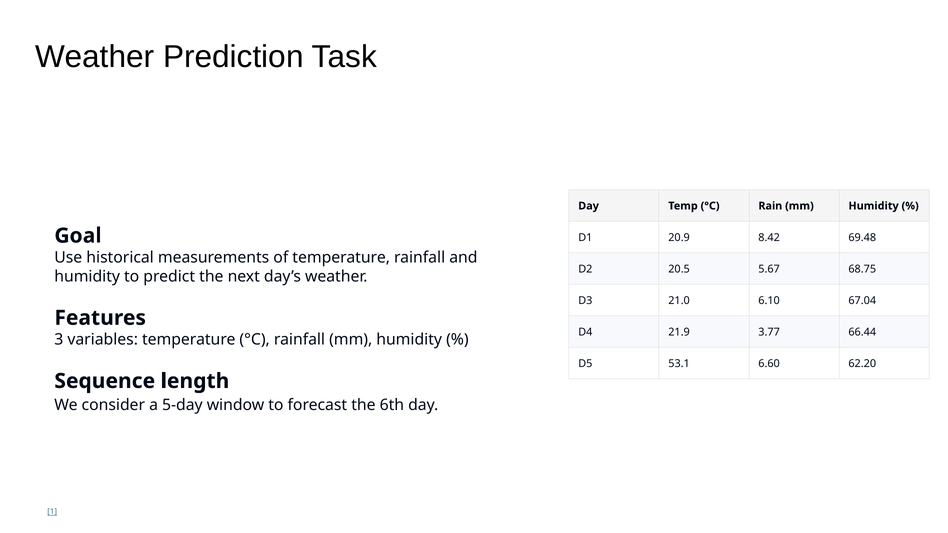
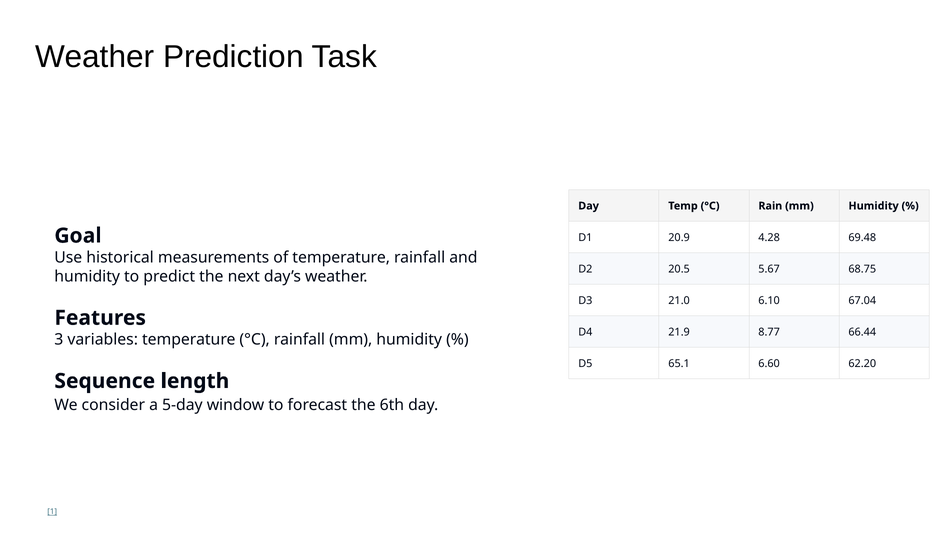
8.42: 8.42 -> 4.28 (769, 238)
3.77: 3.77 -> 8.77 (769, 332)
53.1: 53.1 -> 65.1 (679, 364)
